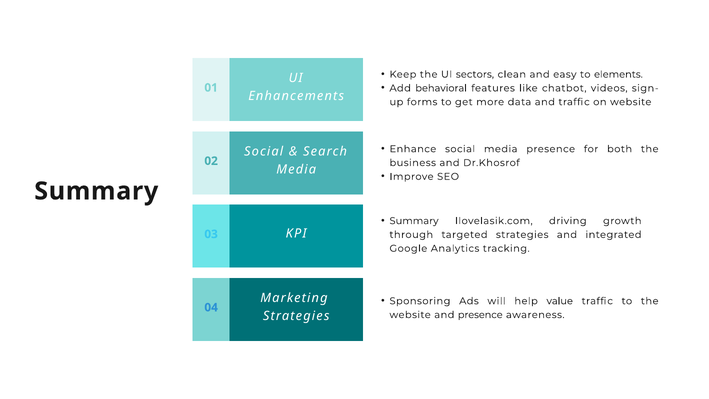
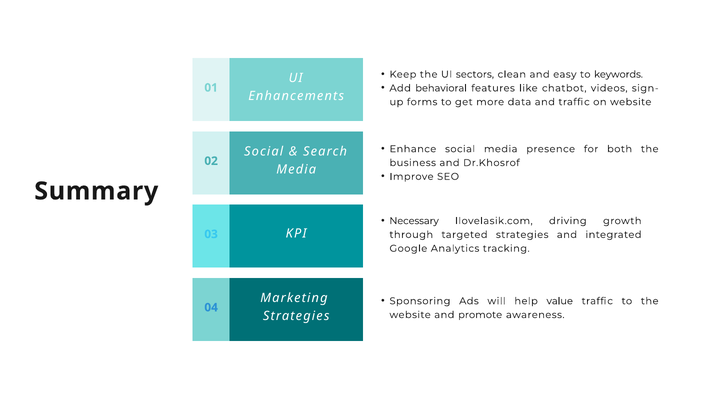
elements: elements -> keywords (618, 74)
Summary: Summary -> Necessary (414, 221)
and presence: presence -> promote (480, 315)
